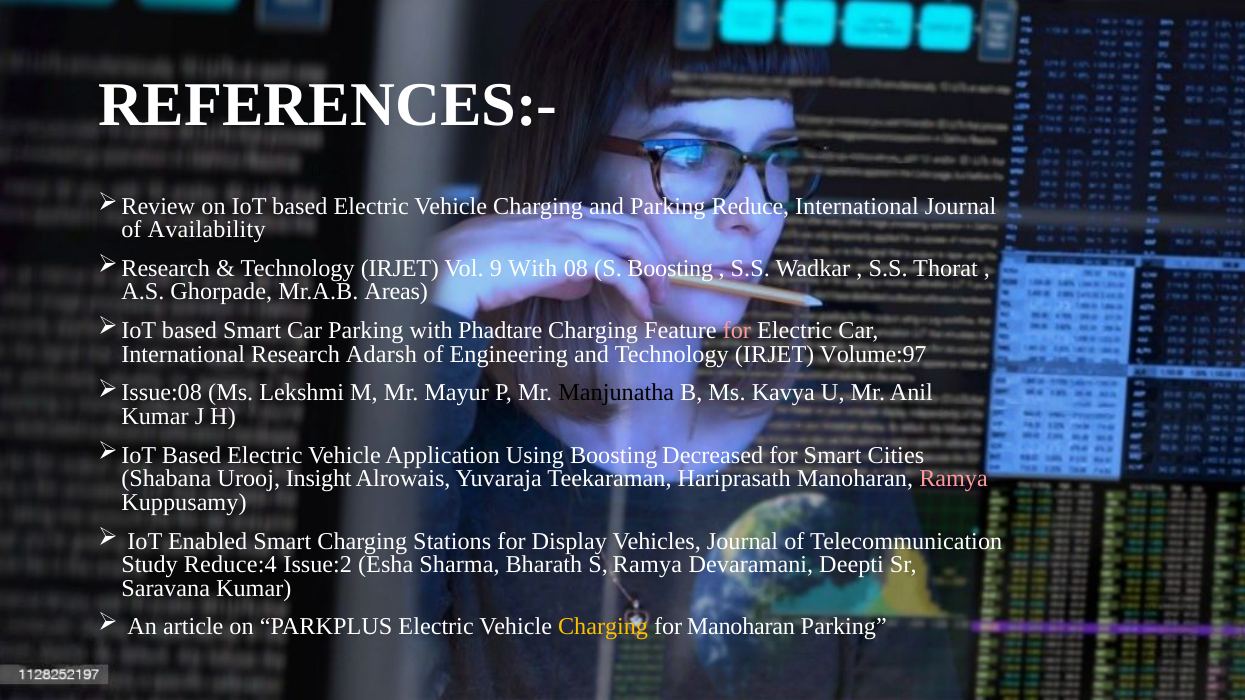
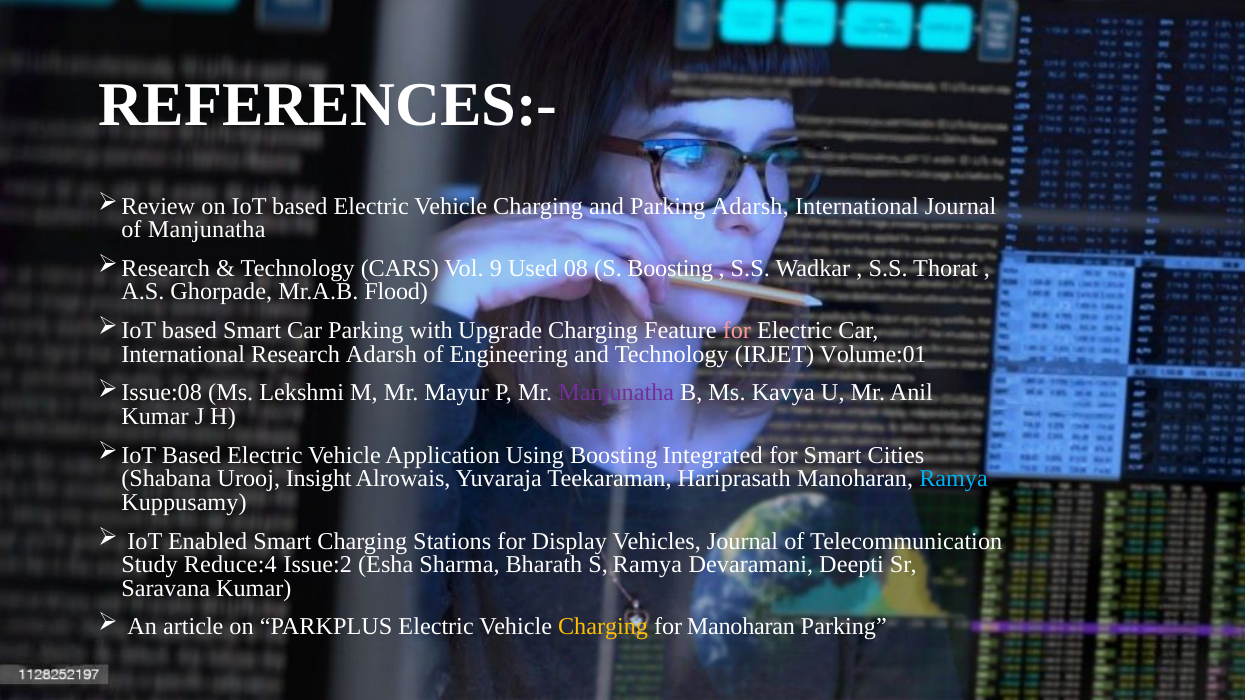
Parking Reduce: Reduce -> Adarsh (750, 206)
of Availability: Availability -> Manjunatha (207, 230)
IRJET: IRJET -> CARS (400, 269)
9 With: With -> Used (533, 269)
Areas: Areas -> Flood (396, 292)
Phadtare: Phadtare -> Upgrade (500, 331)
Volume:97: Volume:97 -> Volume:01 (873, 354)
Manjunatha colour: black -> purple (616, 393)
Decreased: Decreased -> Integrated (713, 455)
Ramya colour: pink -> light blue (954, 479)
